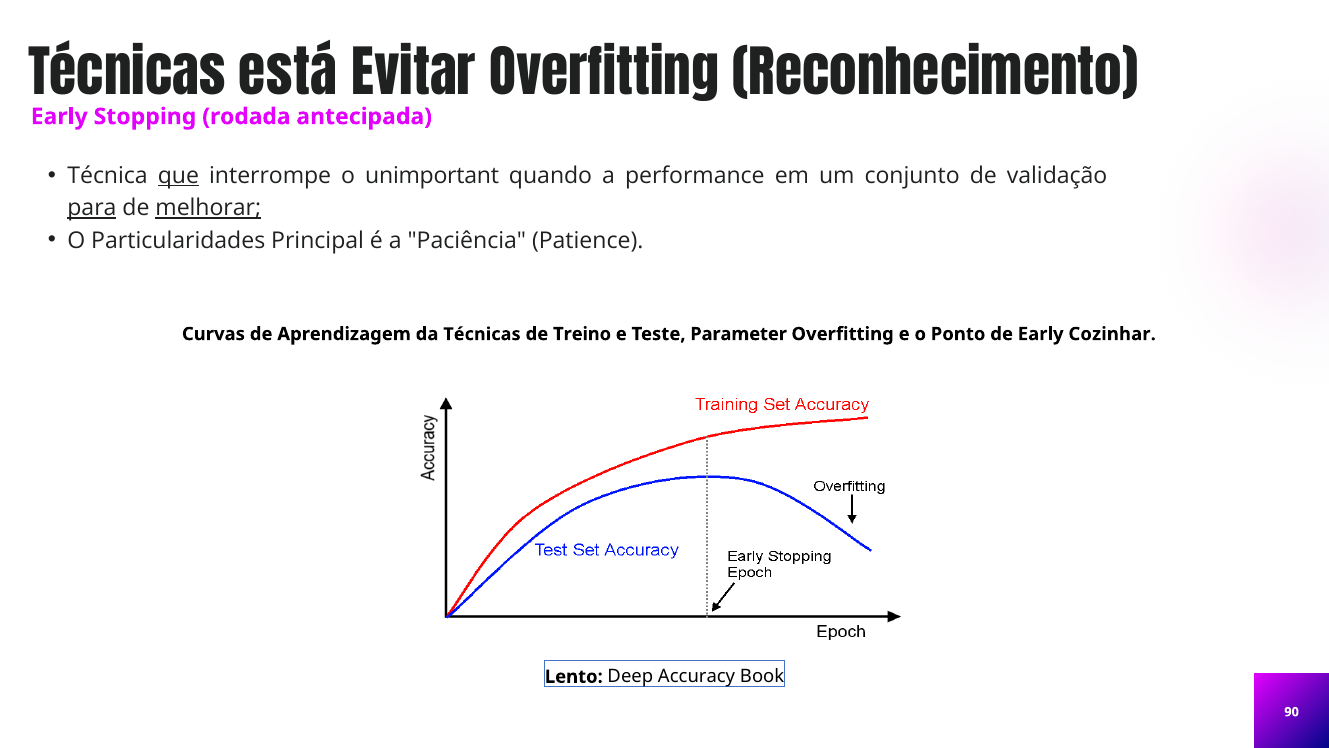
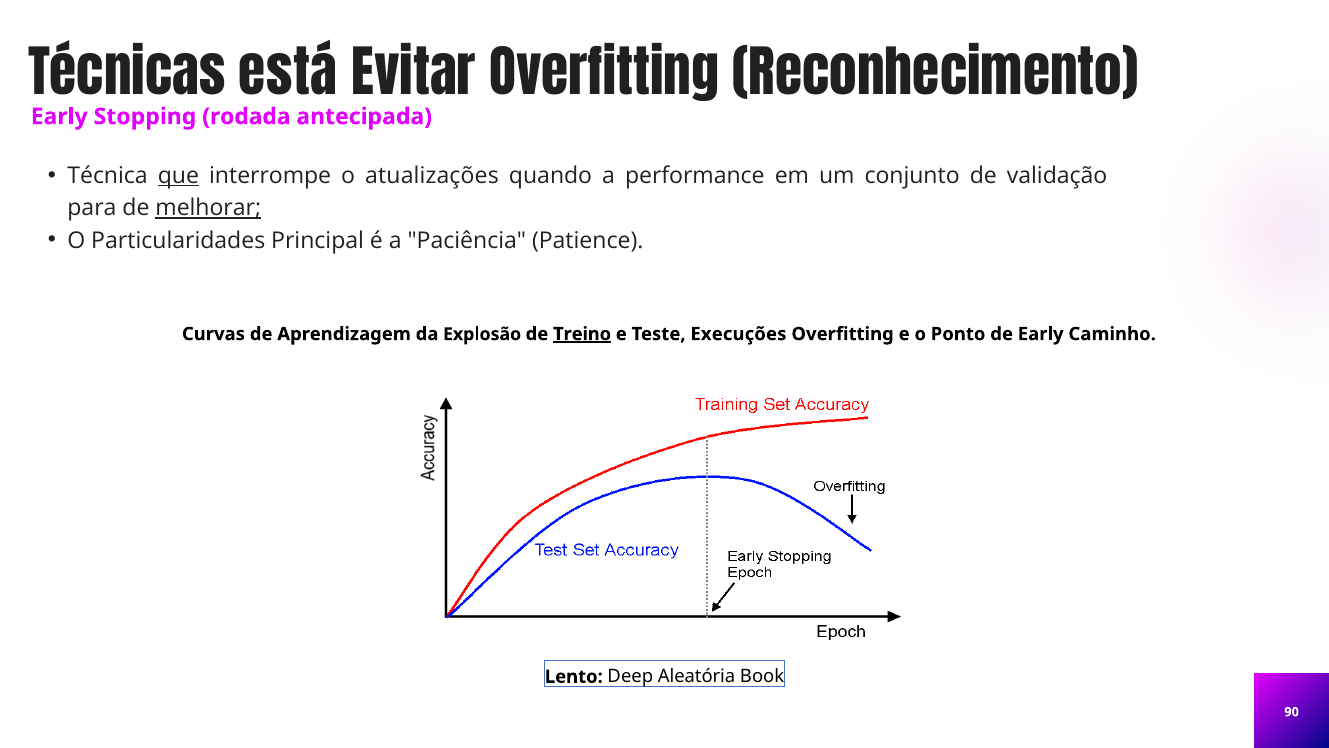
unimportant: unimportant -> atualizações (432, 176)
para underline: present -> none (92, 208)
da Técnicas: Técnicas -> Explosão (482, 334)
Treino underline: none -> present (582, 334)
Parameter: Parameter -> Execuções (738, 334)
Cozinhar: Cozinhar -> Caminho (1112, 334)
Accuracy: Accuracy -> Aleatória (697, 676)
